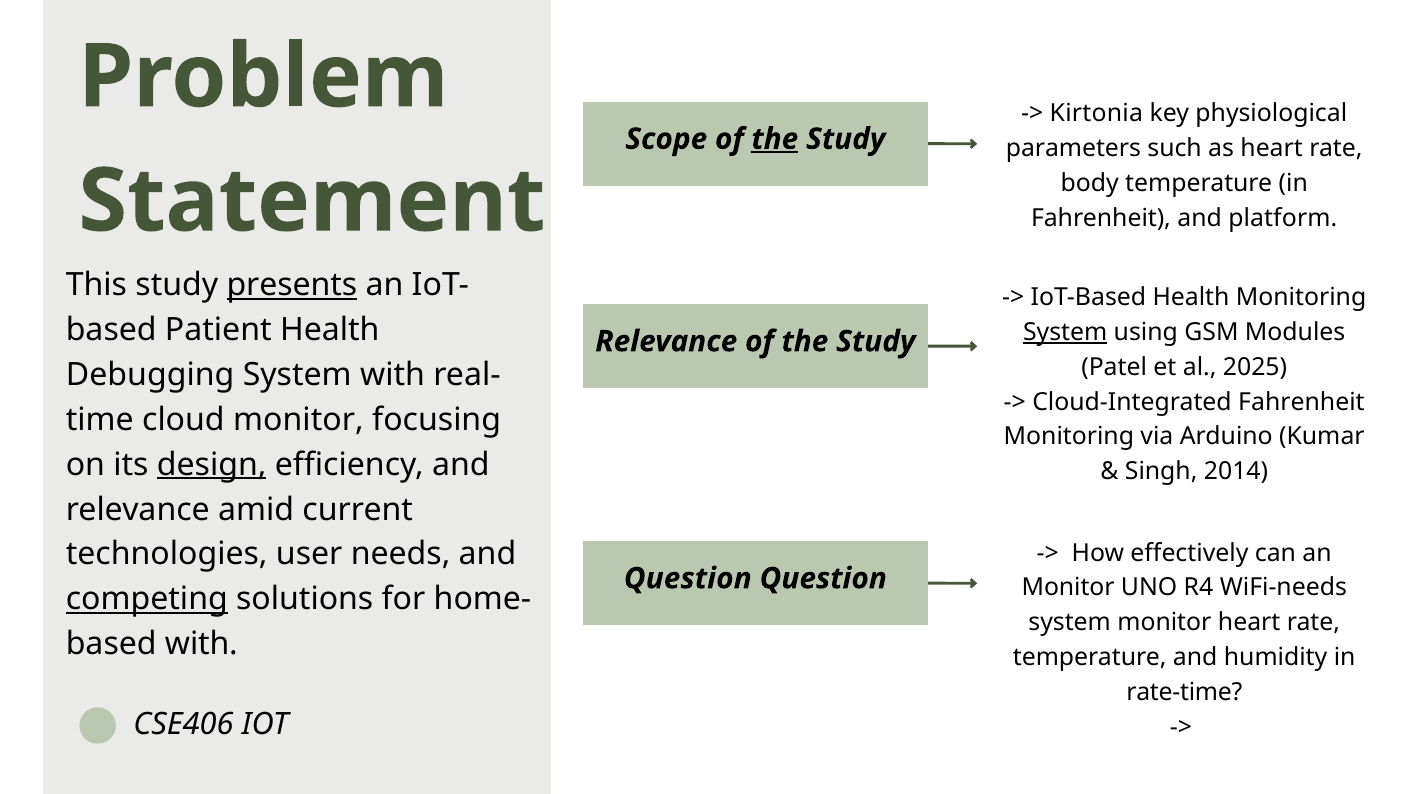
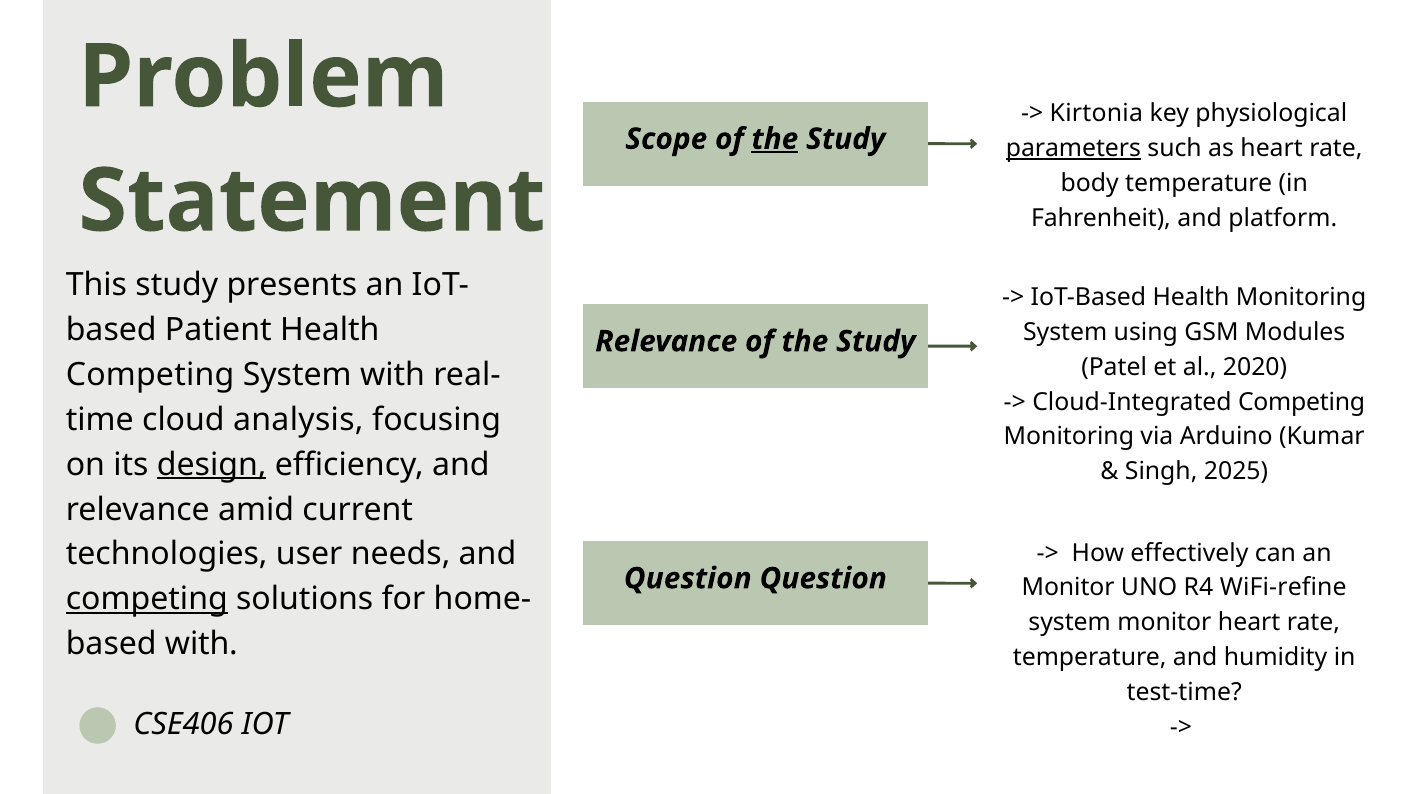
parameters underline: none -> present (1073, 148)
presents underline: present -> none (292, 285)
System underline: present -> none (1065, 332)
2025: 2025 -> 2020 (1255, 367)
Debugging: Debugging -> Competing (150, 375)
Cloud-Integrated Fahrenheit: Fahrenheit -> Competing (1302, 402)
cloud monitor: monitor -> analysis (298, 420)
2014: 2014 -> 2025 (1236, 471)
WiFi-needs: WiFi-needs -> WiFi-refine (1283, 588)
rate-time: rate-time -> test-time (1184, 692)
